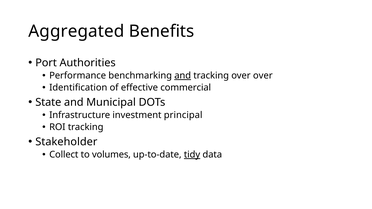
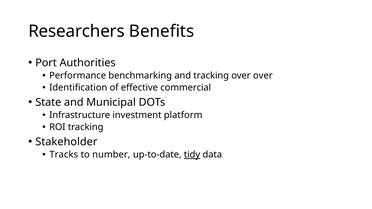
Aggregated: Aggregated -> Researchers (77, 31)
and underline: present -> none (183, 76)
principal: principal -> platform (183, 115)
Collect: Collect -> Tracks (64, 155)
volumes: volumes -> number (111, 155)
